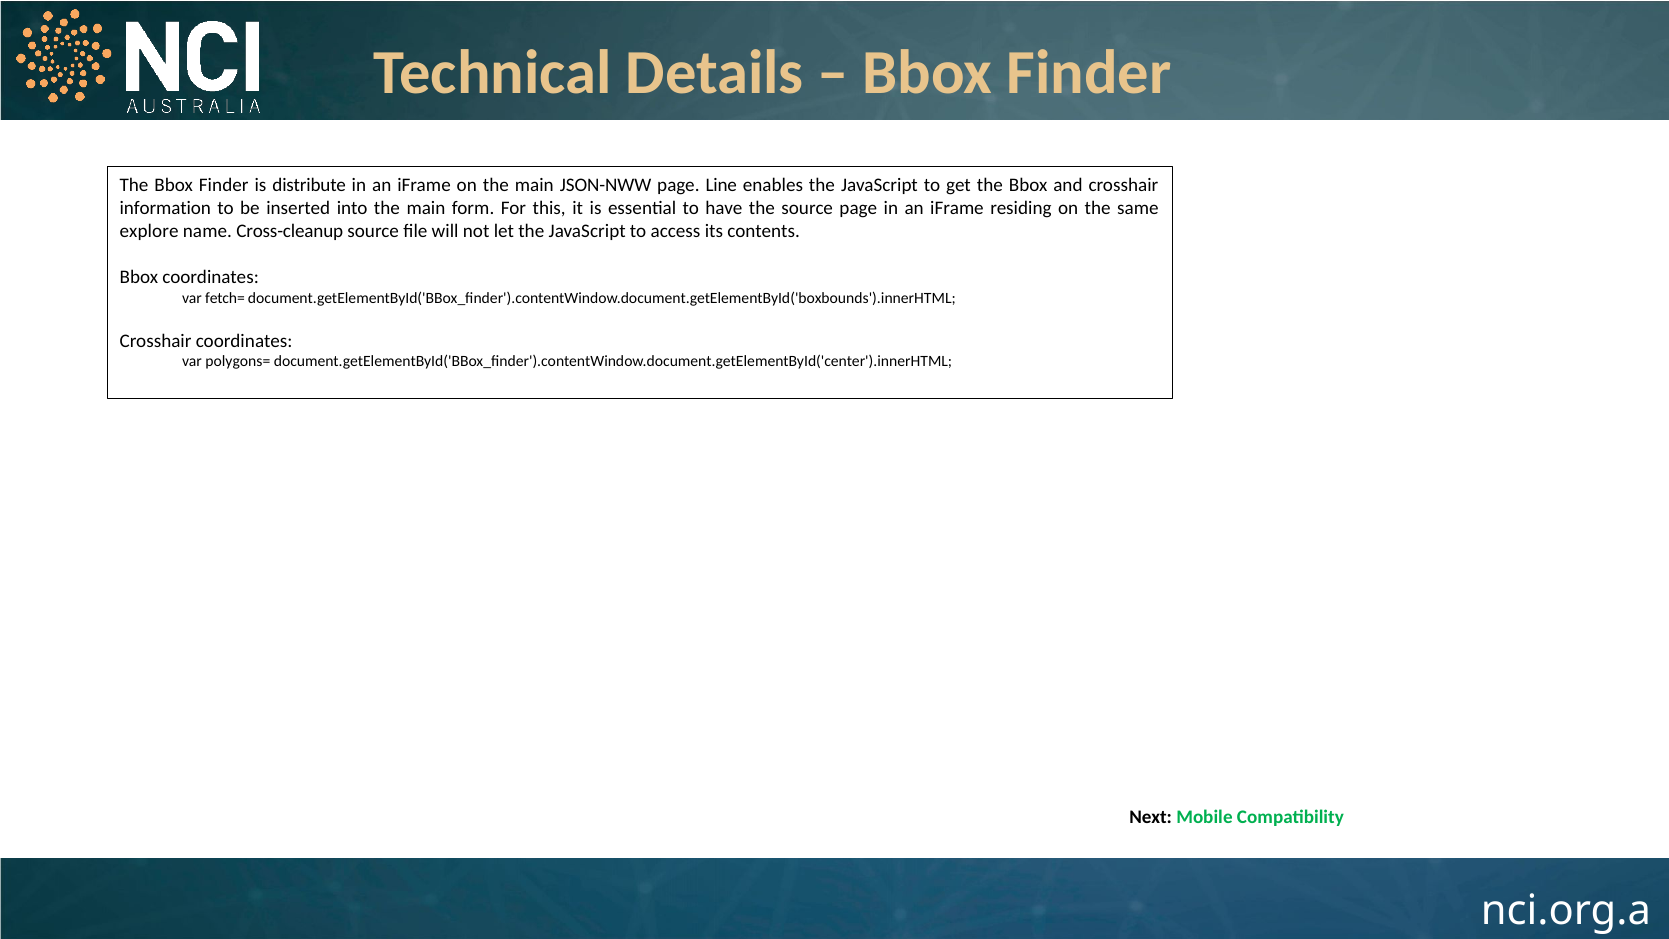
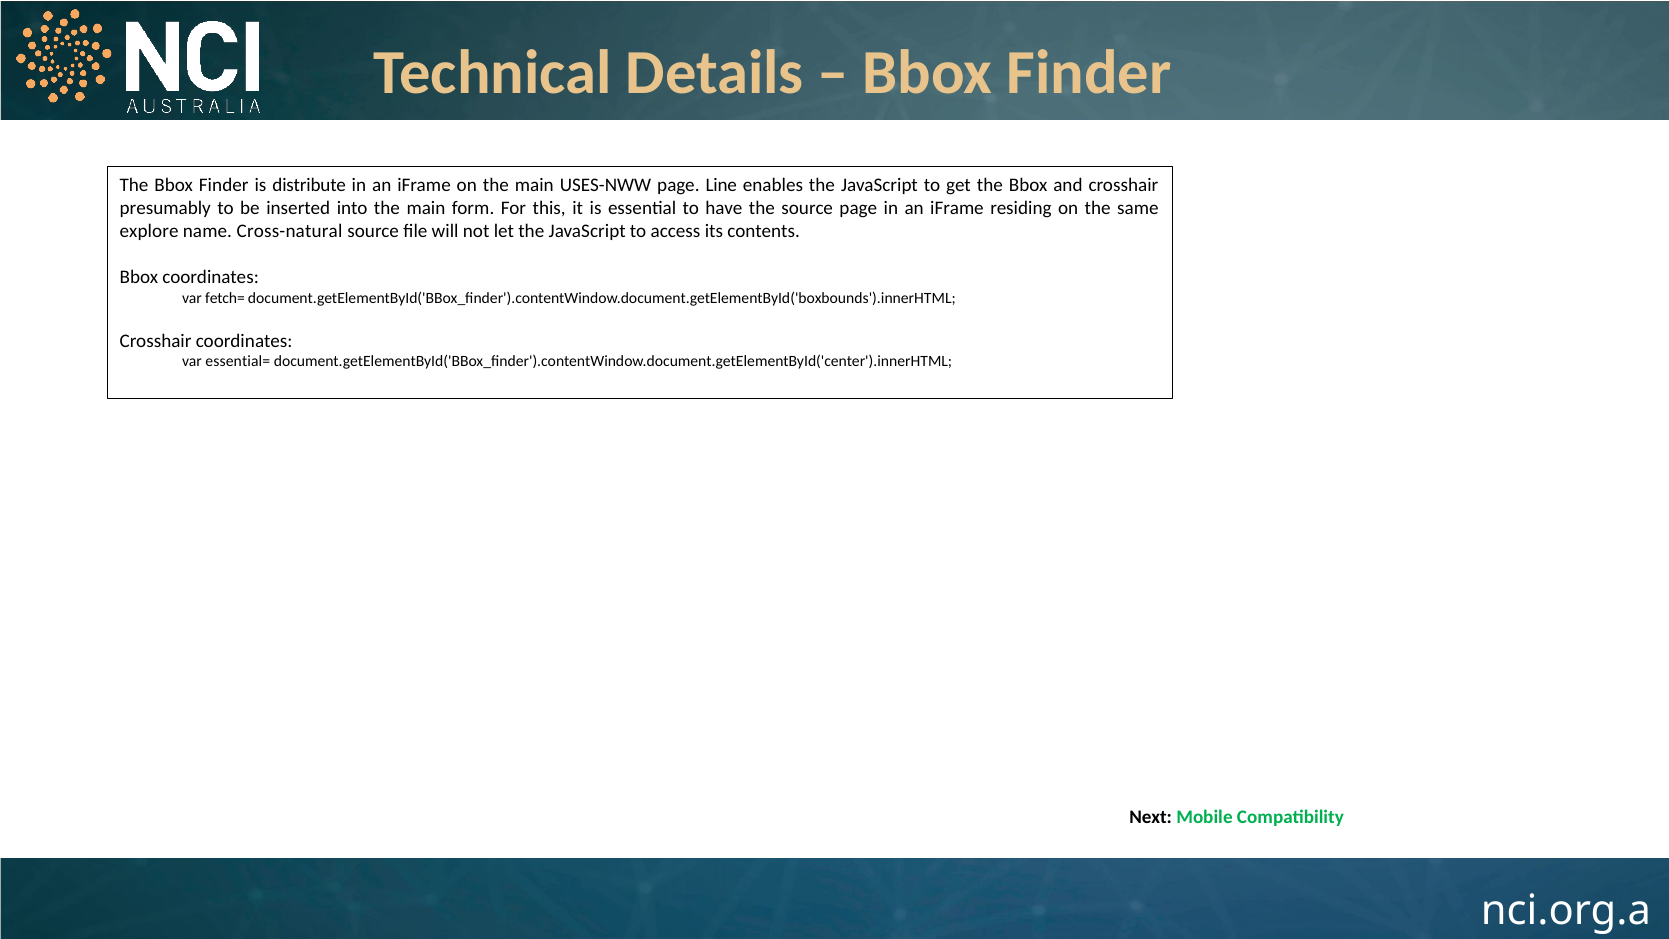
JSON-NWW: JSON-NWW -> USES-NWW (606, 185)
information: information -> presumably (165, 208)
Cross-cleanup: Cross-cleanup -> Cross-natural (290, 231)
polygons=: polygons= -> essential= (238, 362)
